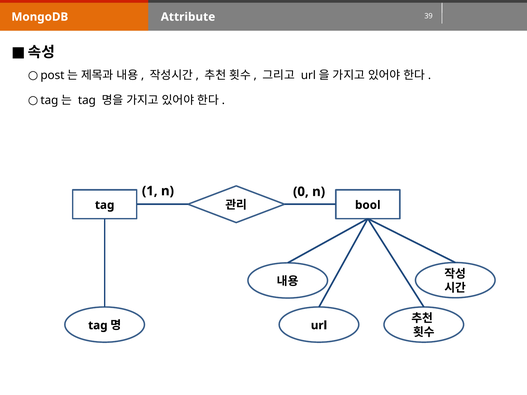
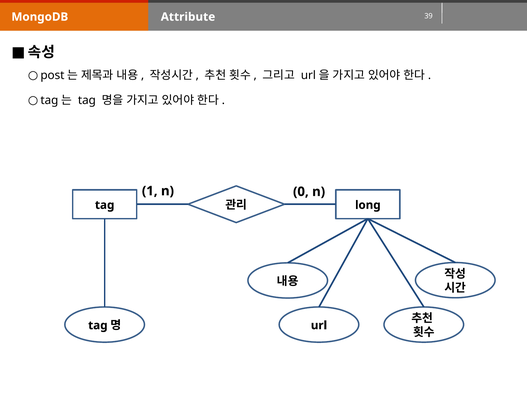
bool: bool -> long (368, 205)
